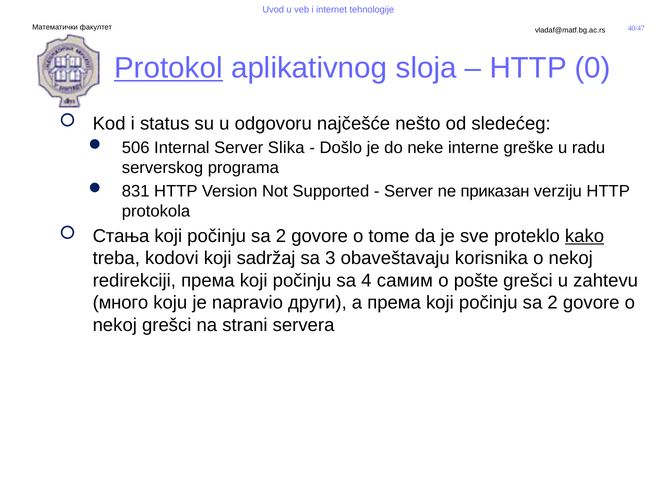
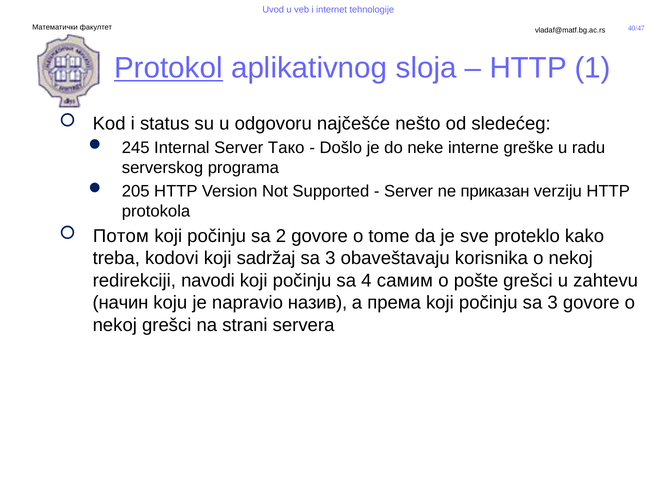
0: 0 -> 1 (593, 68)
506: 506 -> 245 (136, 148)
Slika: Slika -> Тако (286, 148)
831: 831 -> 205 (136, 191)
Стања: Стања -> Потом (121, 236)
kako underline: present -> none (585, 236)
redirekciji према: према -> navodi (208, 280)
много: много -> начин (120, 302)
други: други -> назив (318, 302)
2: 2 -> 3 (553, 302)
